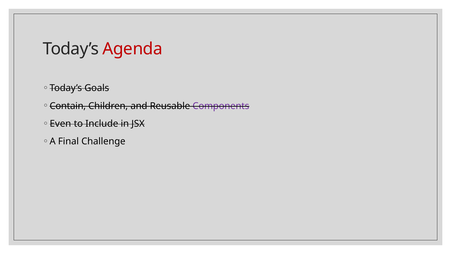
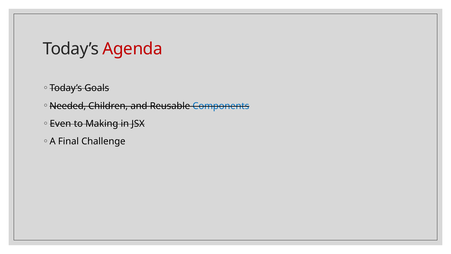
Contain: Contain -> Needed (68, 106)
Components colour: purple -> blue (221, 106)
Include: Include -> Making (102, 124)
